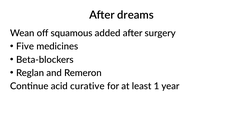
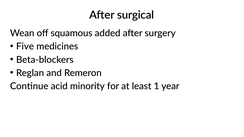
dreams: dreams -> surgical (136, 15)
curative: curative -> minority (87, 86)
